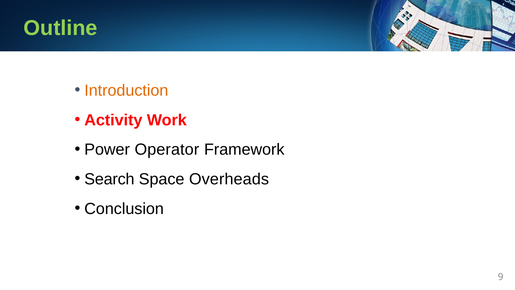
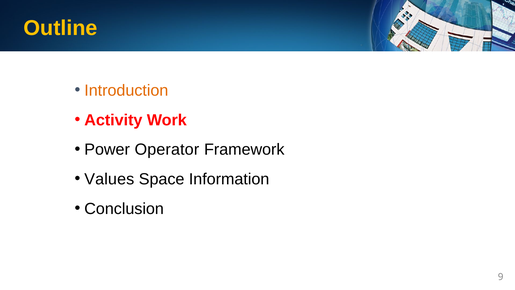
Outline colour: light green -> yellow (61, 28)
Search: Search -> Values (109, 179)
Overheads: Overheads -> Information (229, 179)
